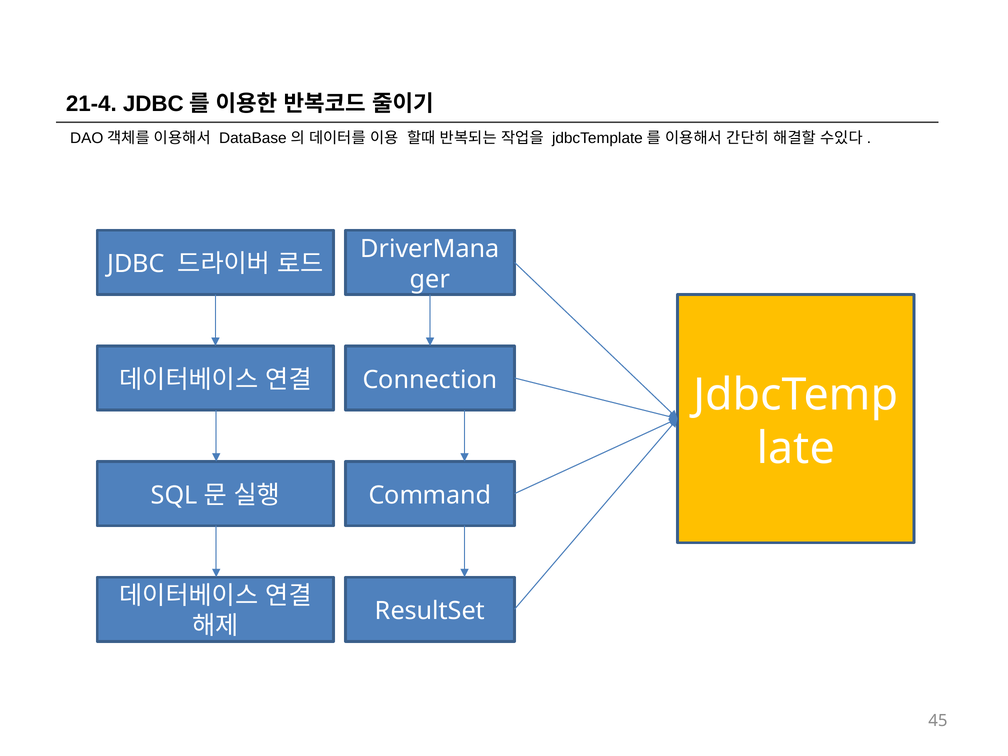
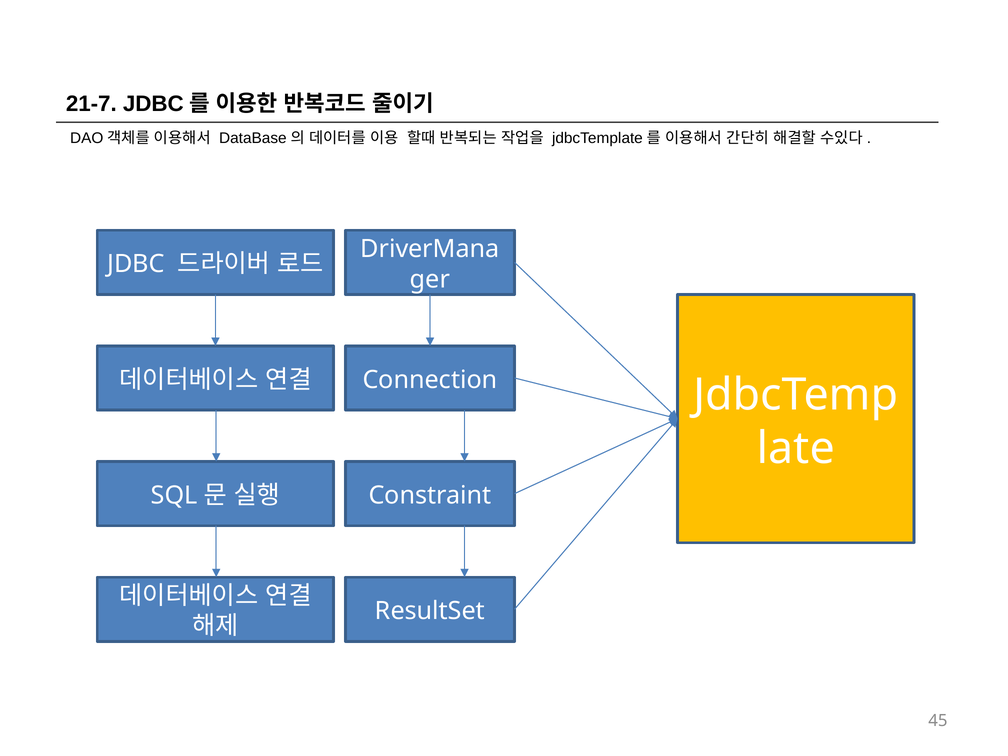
21-4: 21-4 -> 21-7 (91, 104)
Command: Command -> Constraint (430, 495)
